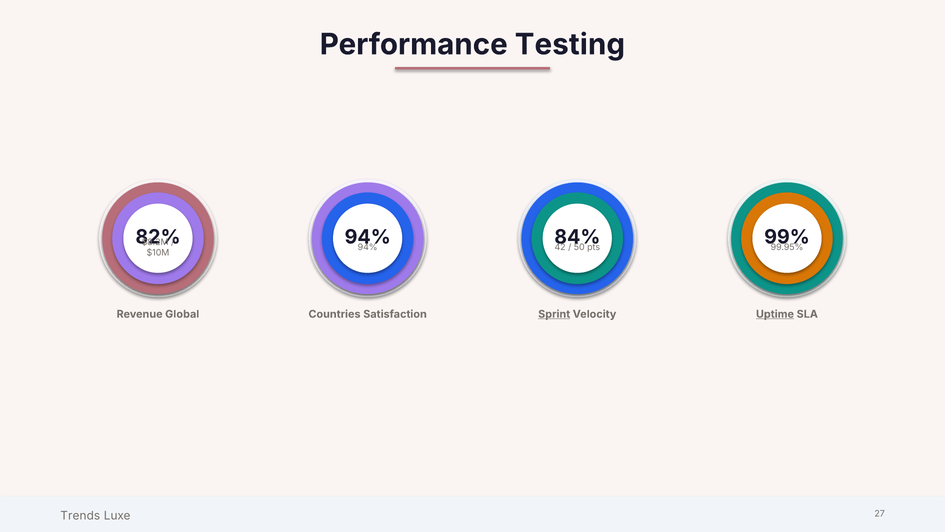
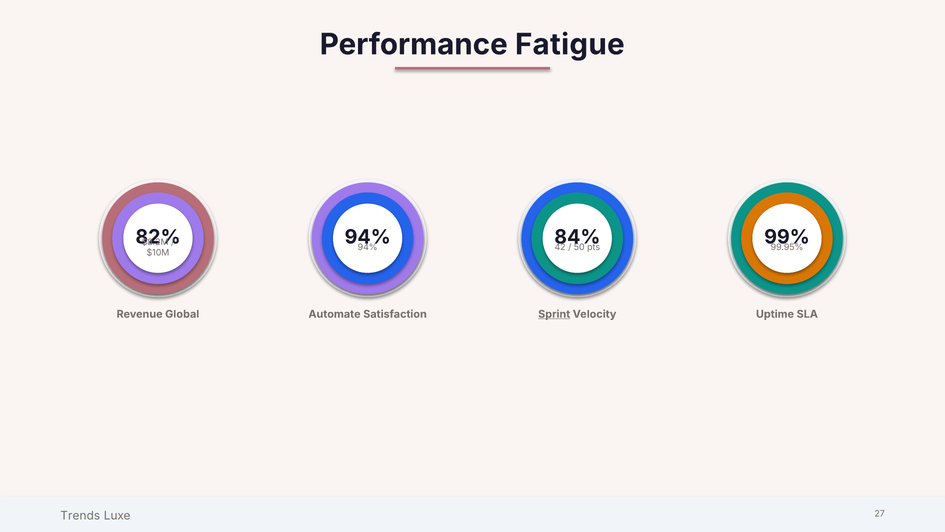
Testing: Testing -> Fatigue (570, 45)
Countries: Countries -> Automate (334, 314)
Uptime underline: present -> none (775, 314)
